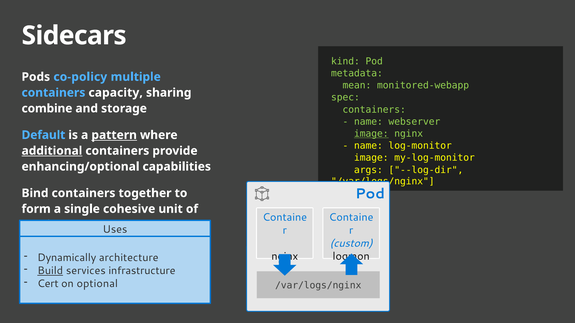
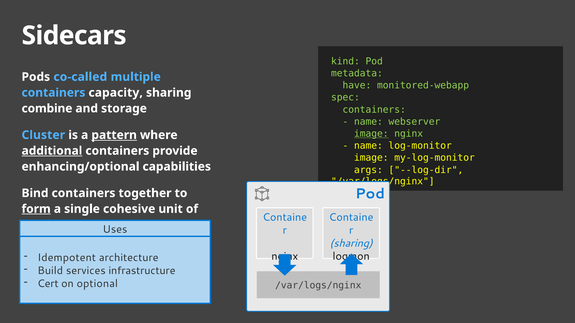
co-policy: co-policy -> co-called (80, 77)
mean: mean -> have (357, 86)
Default: Default -> Cluster (43, 135)
form underline: none -> present (36, 209)
custom: custom -> sharing (351, 244)
Dynamically: Dynamically -> Idempotent (67, 258)
Build underline: present -> none (50, 271)
